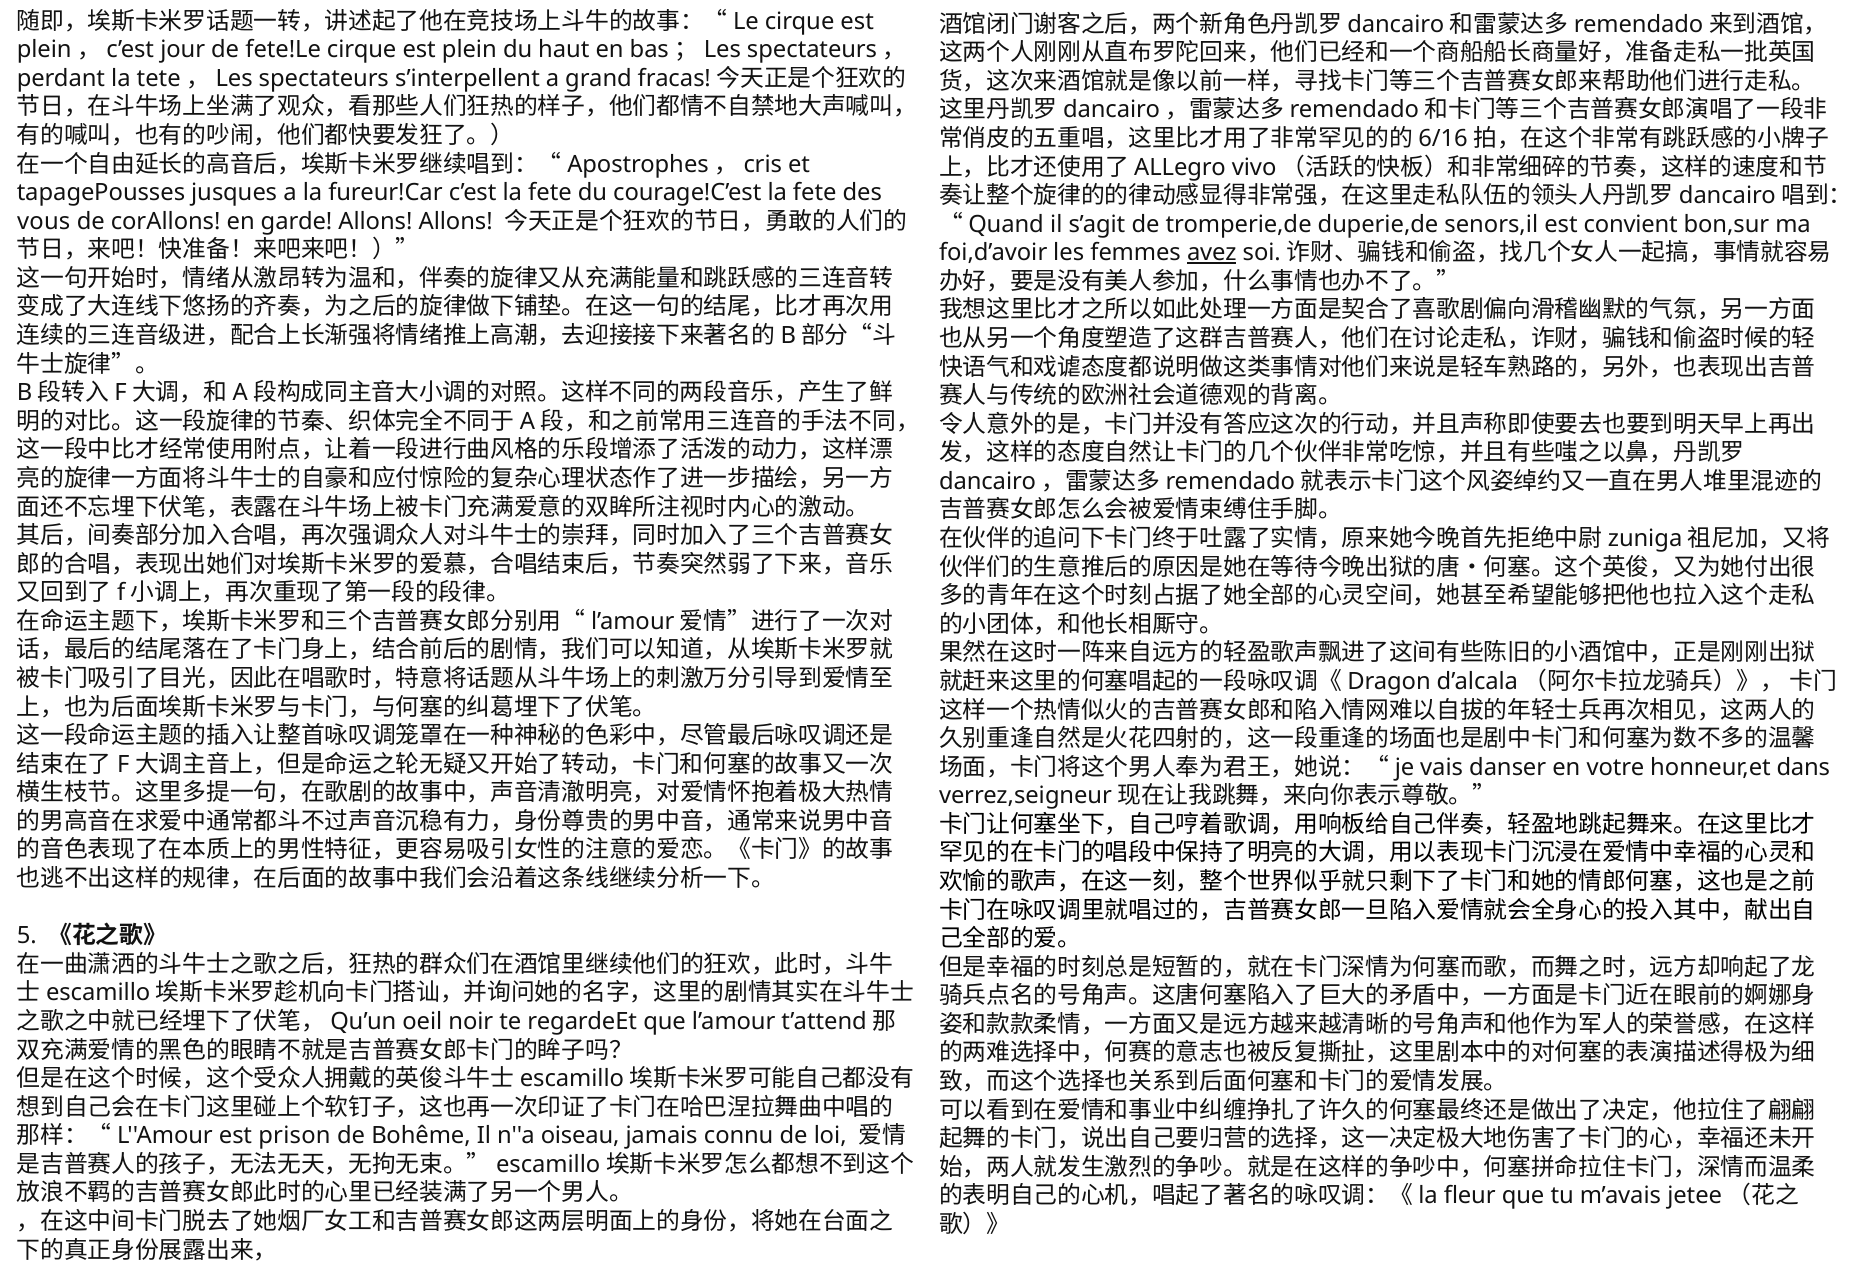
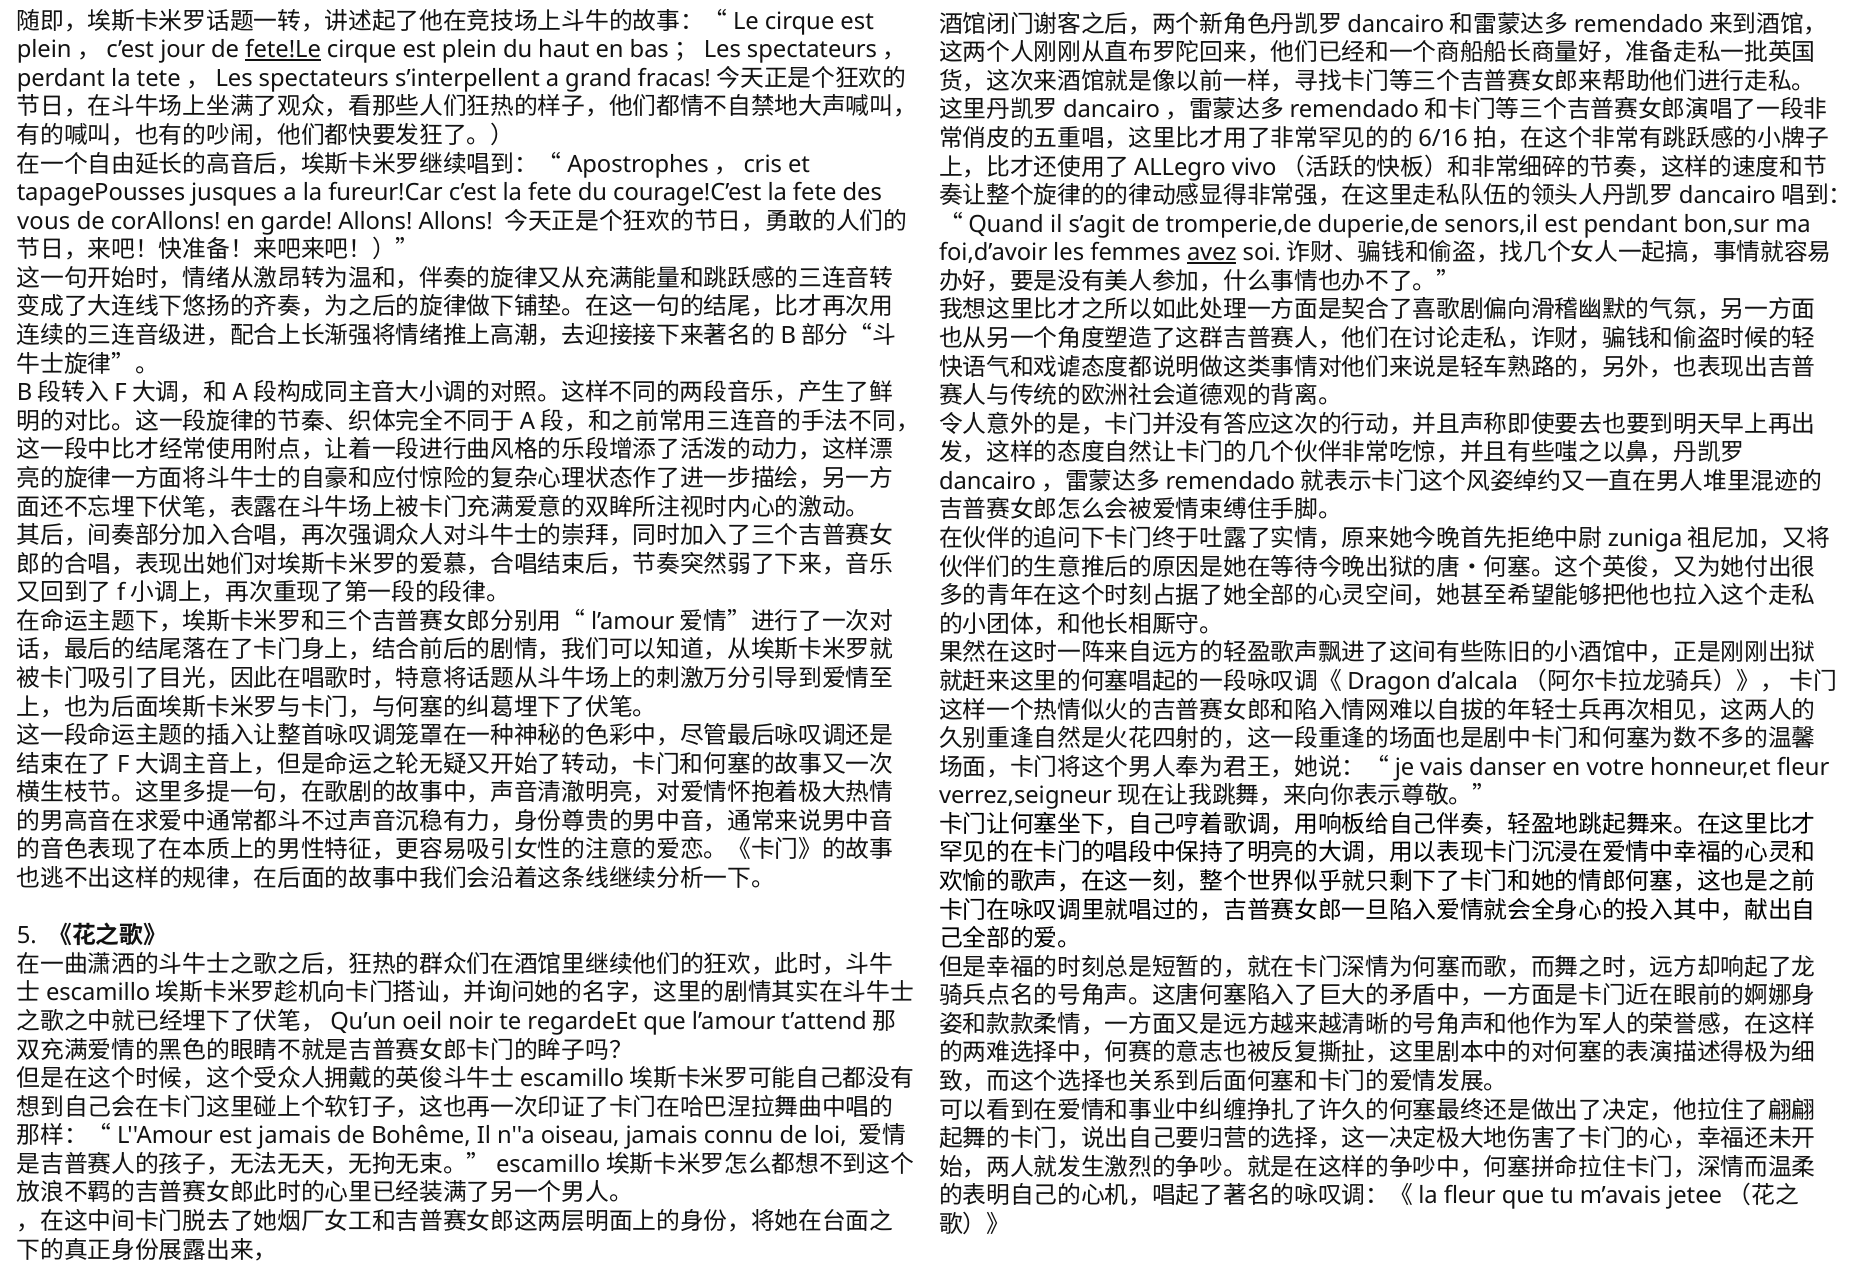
fete!Le underline: none -> present (283, 50)
convient: convient -> pendant (1631, 224)
honneur,et dans: dans -> fleur (1803, 767)
est prison: prison -> jamais (295, 1136)
